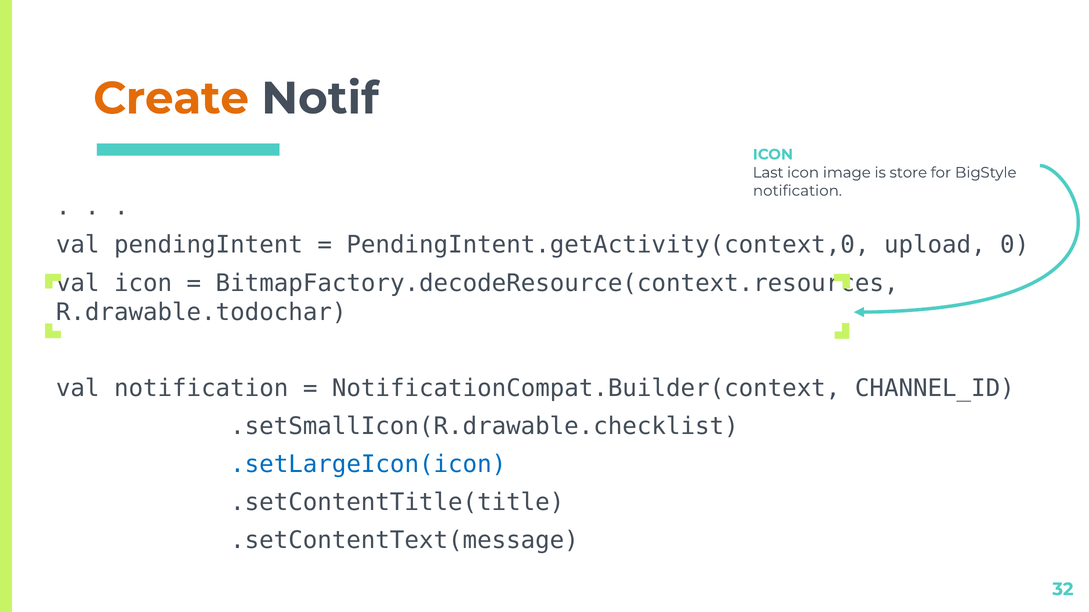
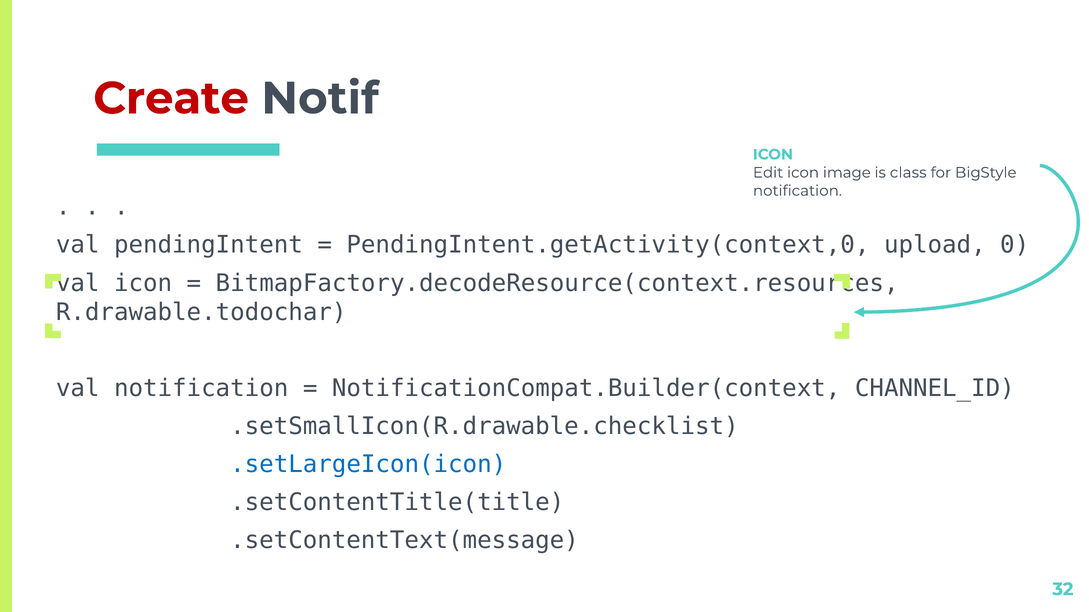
Create colour: orange -> red (171, 99)
Last: Last -> Edit (768, 173)
store: store -> class (908, 173)
